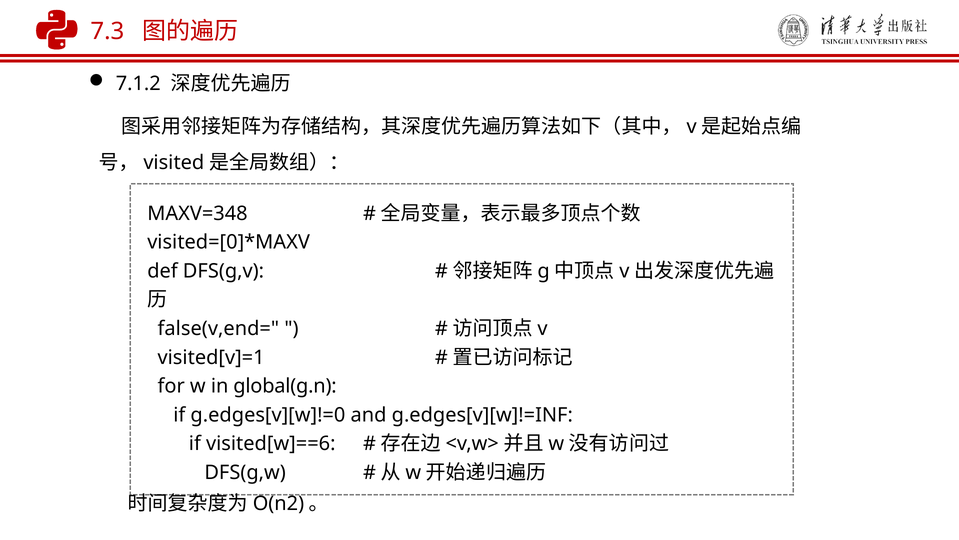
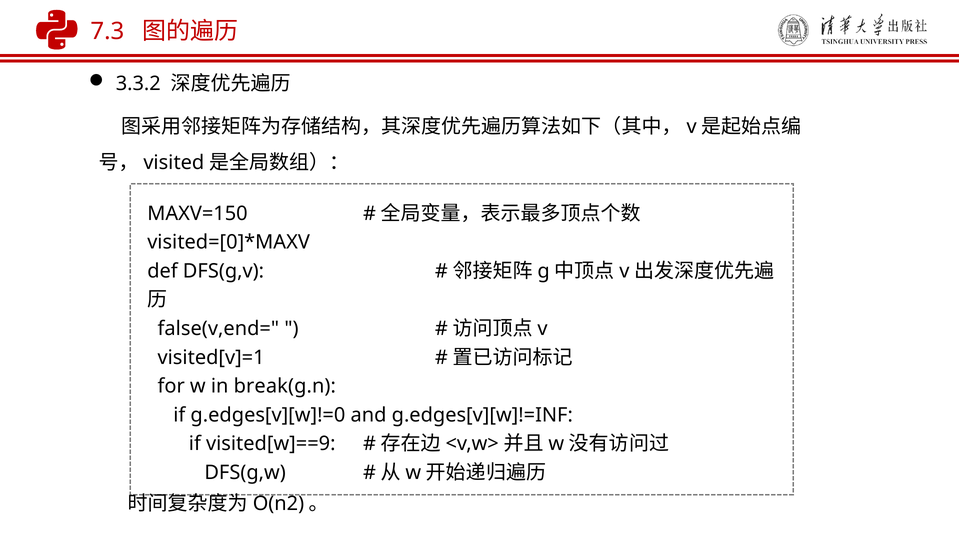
7.1.2: 7.1.2 -> 3.3.2 (138, 84)
MAXV=348: MAXV=348 -> MAXV=150 (197, 213)
global(g.n: global(g.n -> break(g.n (285, 386)
visited[w]==6: visited[w]==6 -> visited[w]==9 (271, 443)
